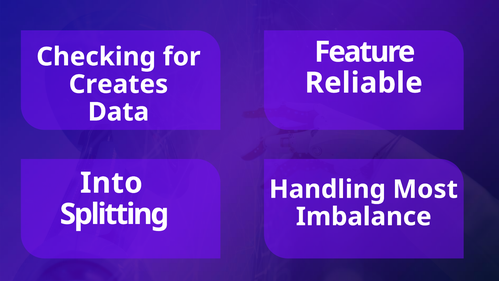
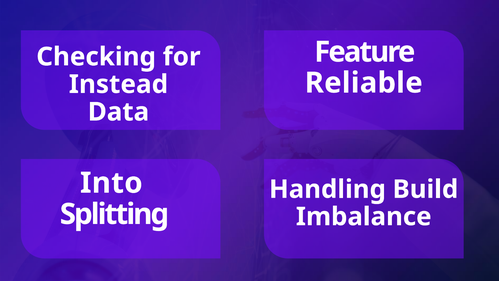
Creates: Creates -> Instead (118, 84)
Most: Most -> Build (425, 189)
